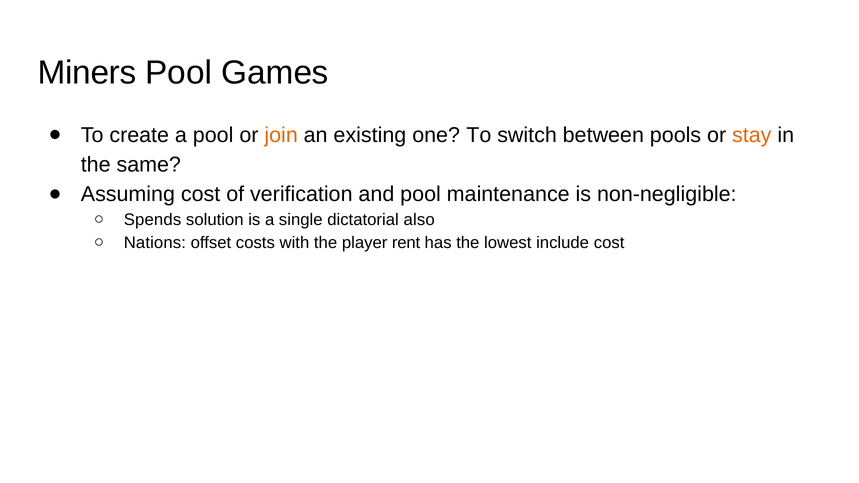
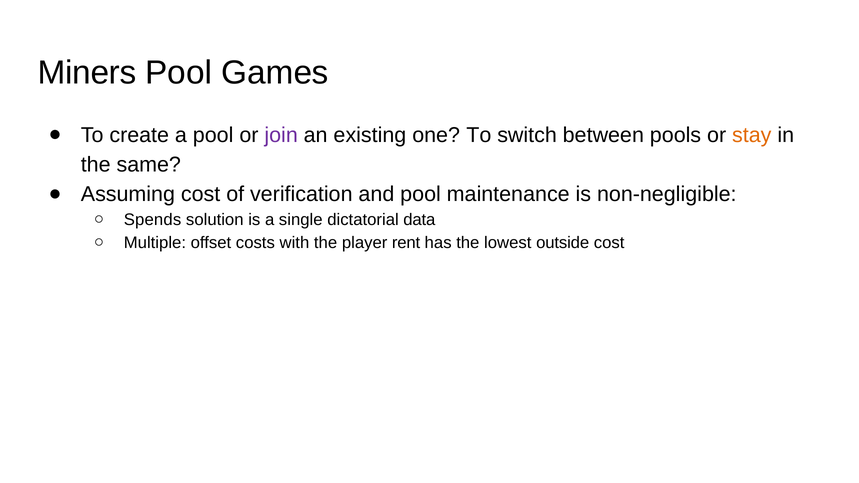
join colour: orange -> purple (281, 135)
also: also -> data (419, 220)
Nations: Nations -> Multiple (155, 243)
include: include -> outside (563, 243)
